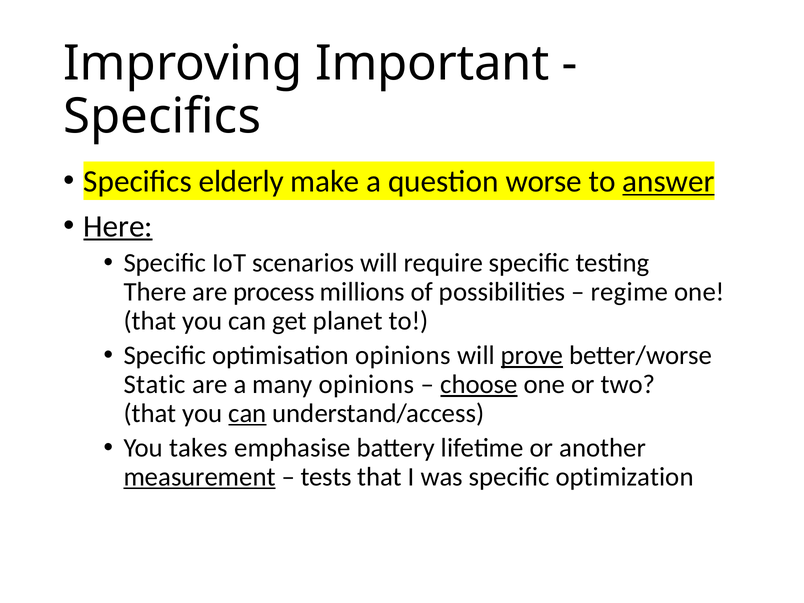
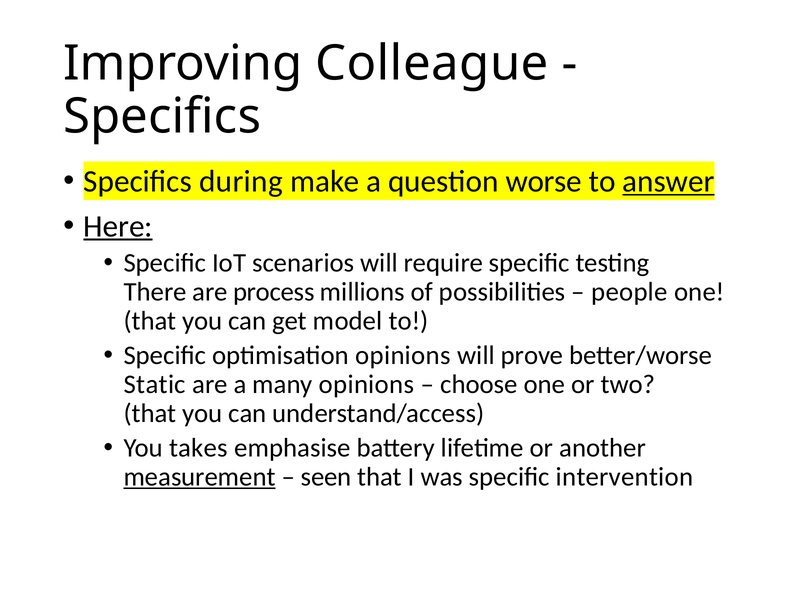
Important: Important -> Colleague (432, 64)
elderly: elderly -> during (241, 181)
regime: regime -> people (629, 292)
planet: planet -> model (348, 321)
prove underline: present -> none (532, 356)
choose underline: present -> none (479, 384)
can underline: present -> none (247, 413)
tests: tests -> seen (326, 477)
optimization: optimization -> intervention (625, 477)
